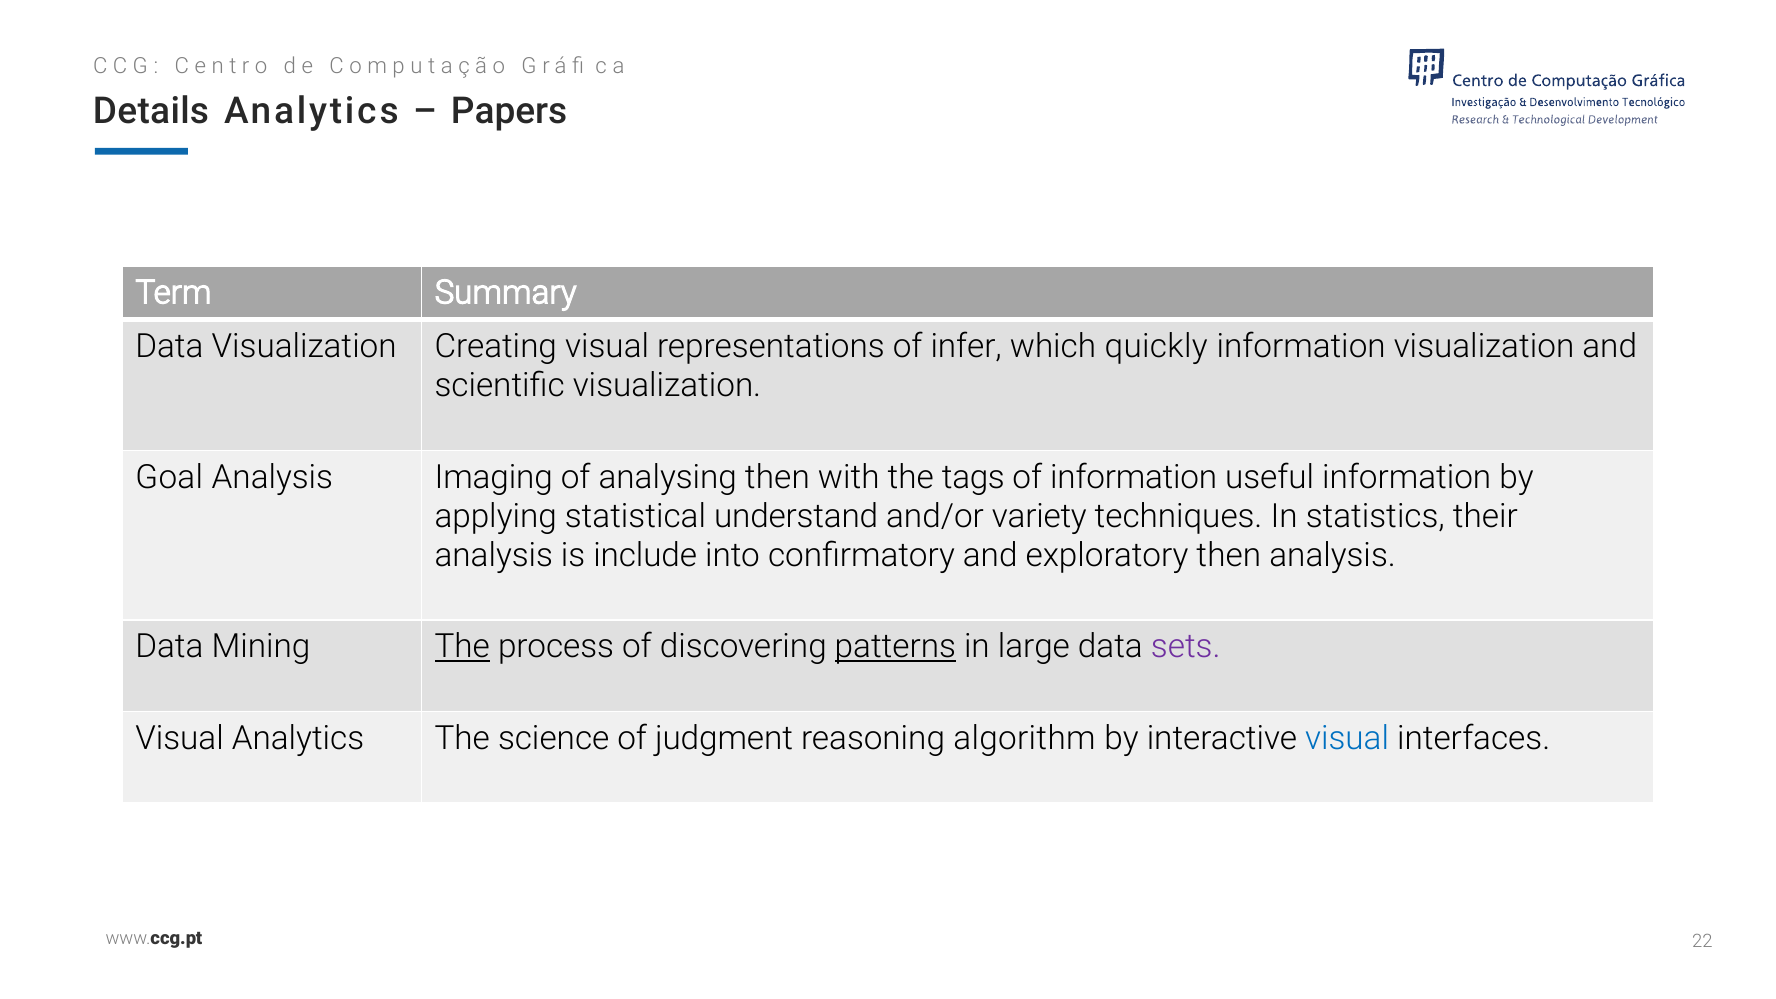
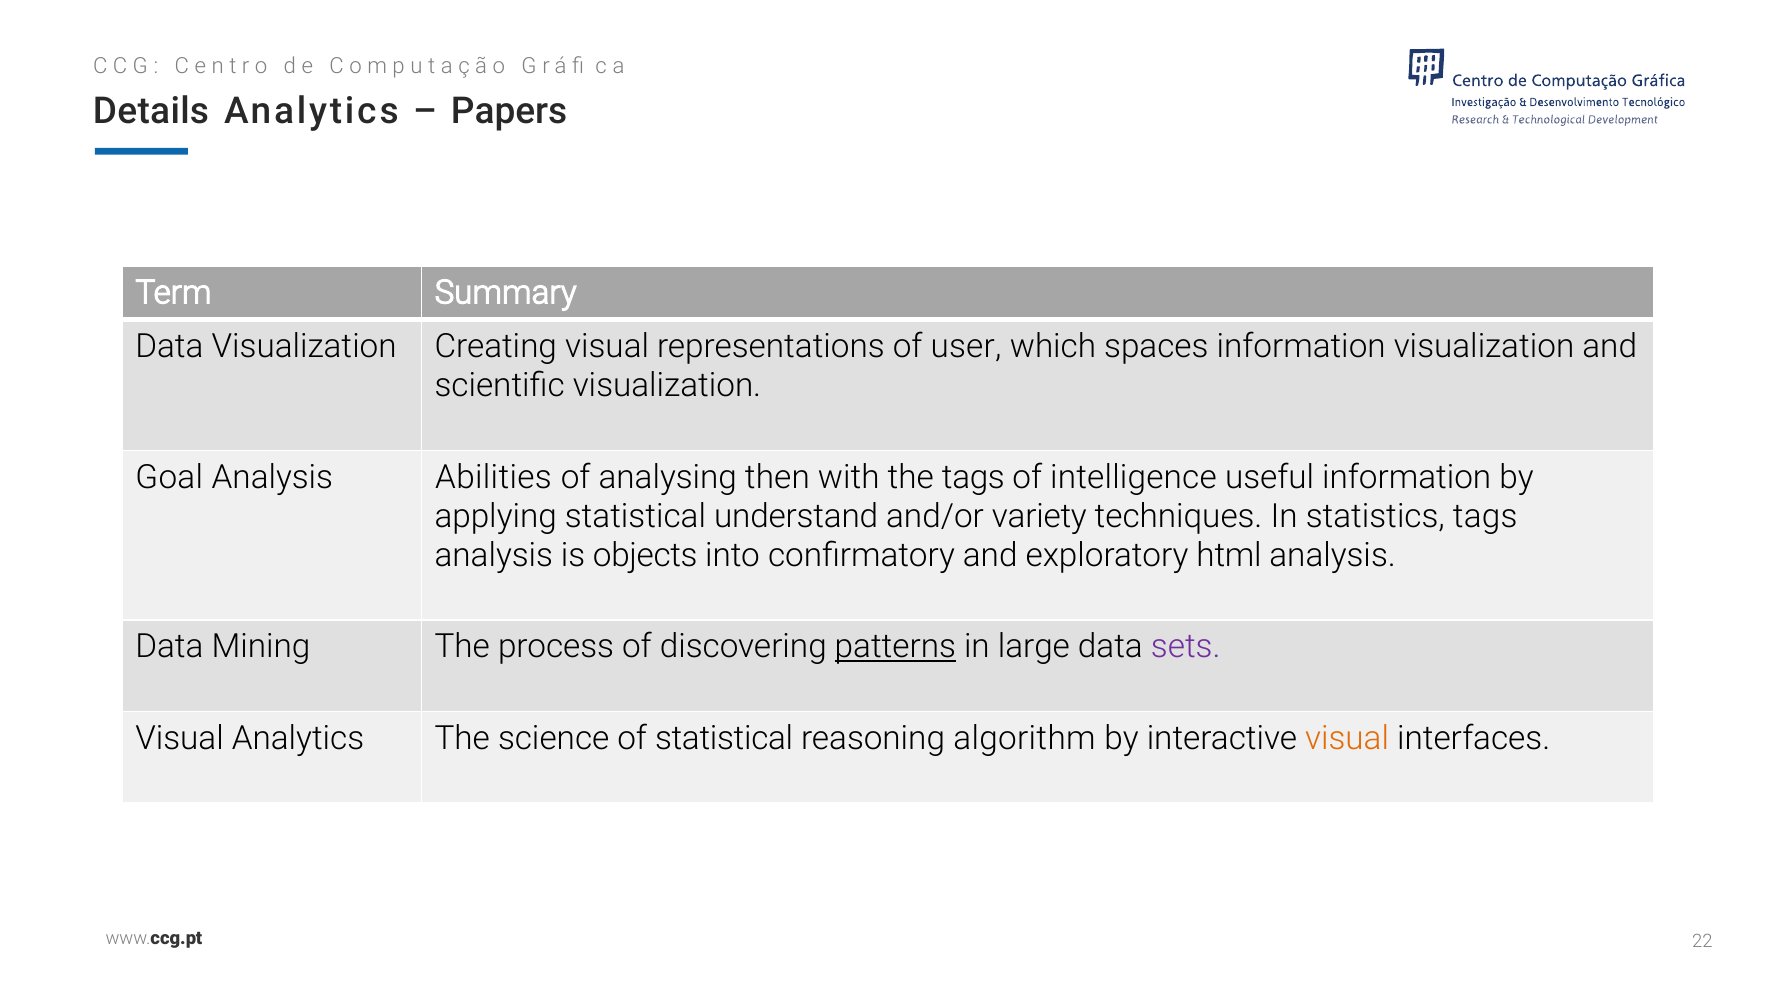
infer: infer -> user (966, 346)
quickly: quickly -> spaces (1156, 346)
Imaging: Imaging -> Abilities (493, 477)
of information: information -> intelligence (1133, 477)
statistics their: their -> tags (1485, 516)
include: include -> objects (645, 555)
exploratory then: then -> html (1229, 555)
The underline: present -> none (462, 647)
of judgment: judgment -> statistical (724, 738)
visual colour: blue -> orange (1347, 738)
